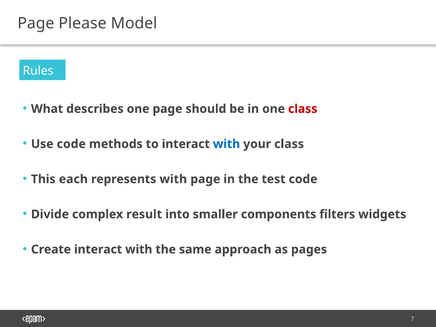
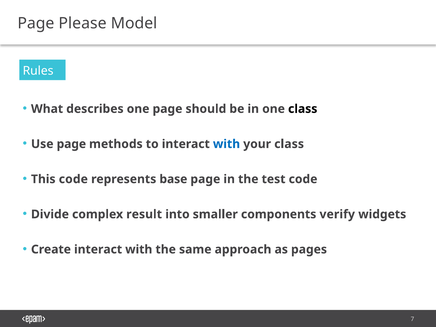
class colour: red -> black (303, 109)
Use code: code -> page (71, 144)
This each: each -> code (73, 179)
represents with: with -> base (173, 179)
filters: filters -> verify (337, 214)
